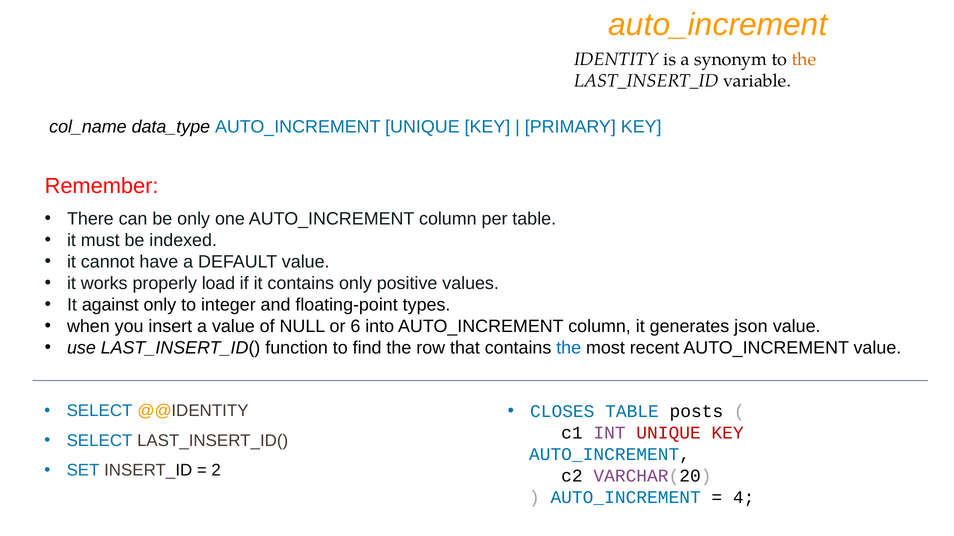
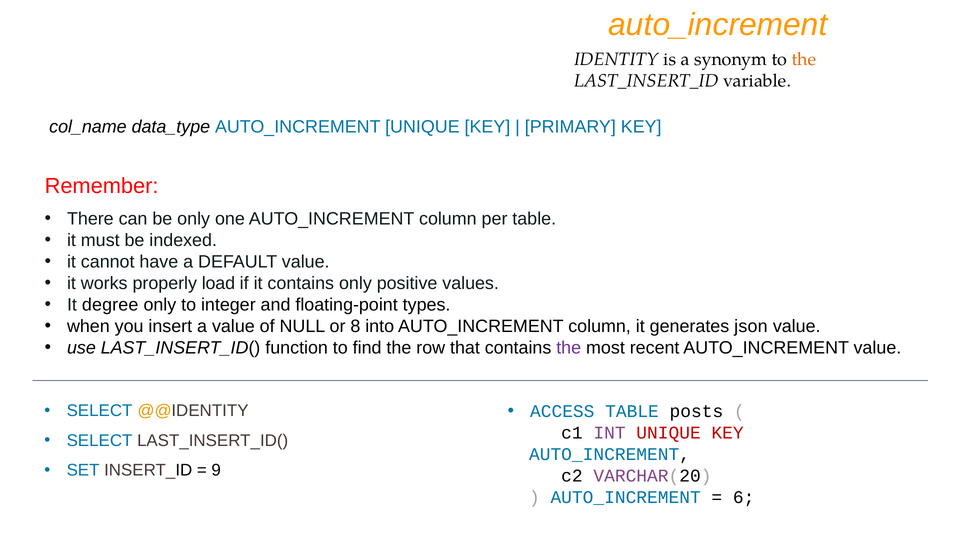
against: against -> degree (110, 305)
6: 6 -> 8 (355, 327)
the colour: blue -> purple (569, 348)
CLOSES: CLOSES -> ACCESS (562, 412)
2: 2 -> 9 (216, 471)
4: 4 -> 6 (744, 498)
